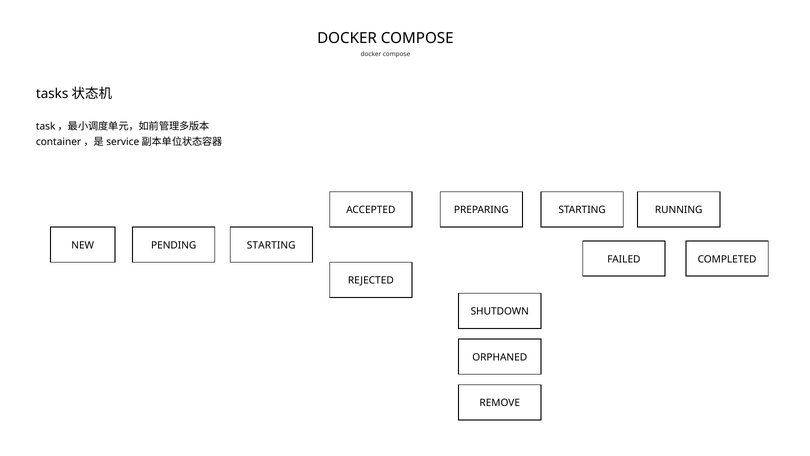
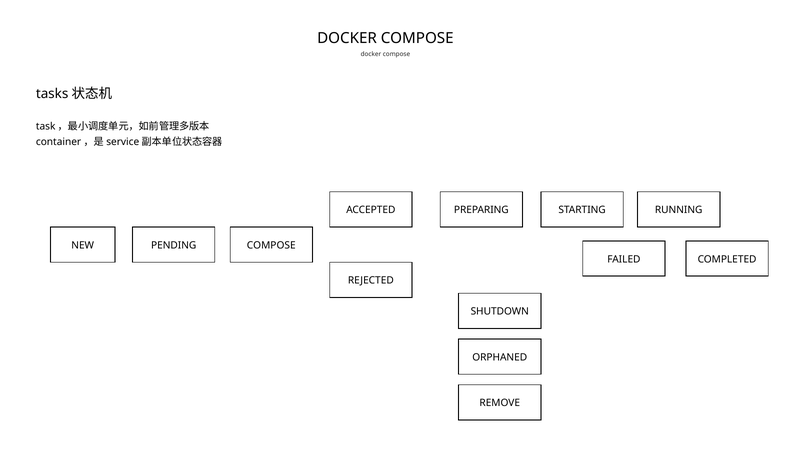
PENDING STARTING: STARTING -> COMPOSE (271, 245)
